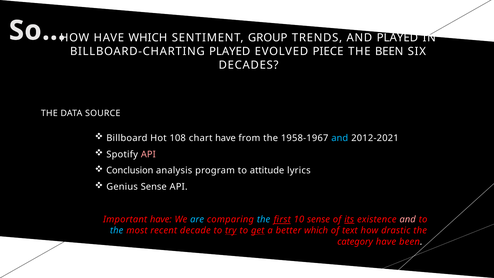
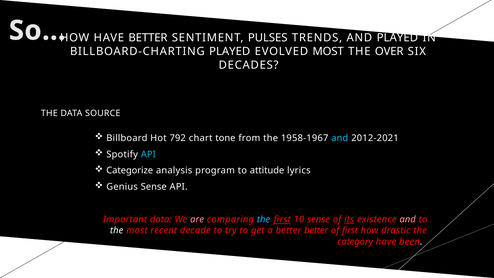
HAVE WHICH: WHICH -> BETTER (148, 38)
GROUP: GROUP -> PULSES (268, 38)
EVOLVED PIECE: PIECE -> MOST (328, 51)
THE BEEN: BEEN -> OVER (389, 51)
108: 108 -> 792 (178, 138)
chart have: have -> tone (225, 138)
API colour: pink -> light blue (148, 154)
Conclusion: Conclusion -> Categorize (130, 171)
Important have: have -> data (161, 219)
are colour: light blue -> pink (197, 219)
the colour: light blue -> white (117, 230)
try underline: present -> none (231, 230)
get underline: present -> none (258, 230)
better which: which -> better (316, 230)
of text: text -> first (350, 230)
